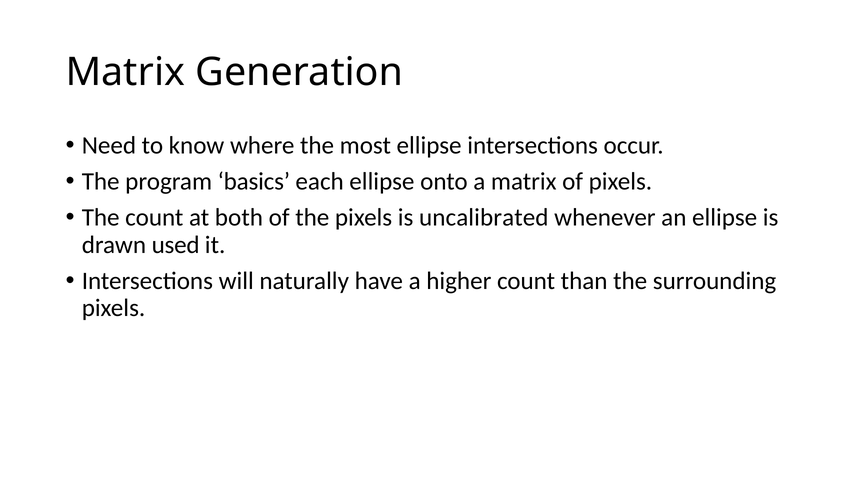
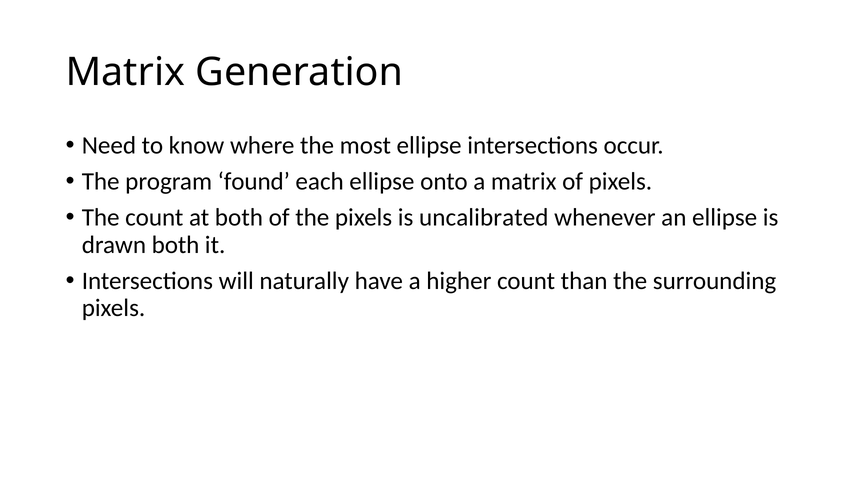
basics: basics -> found (254, 182)
drawn used: used -> both (176, 245)
